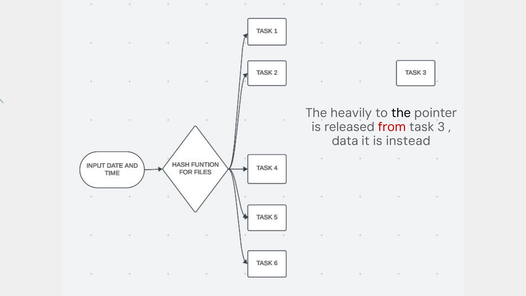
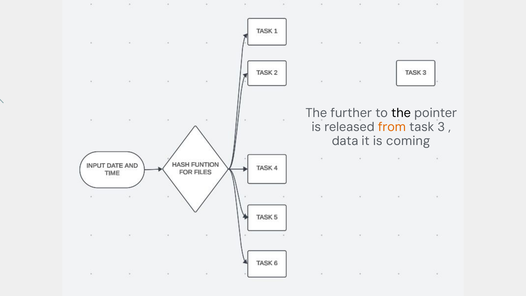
heavily: heavily -> further (351, 113)
from colour: red -> orange (392, 127)
instead: instead -> coming (408, 141)
